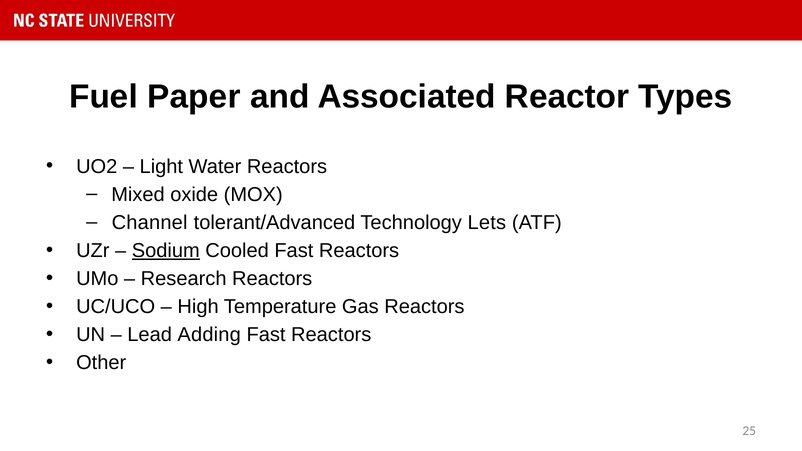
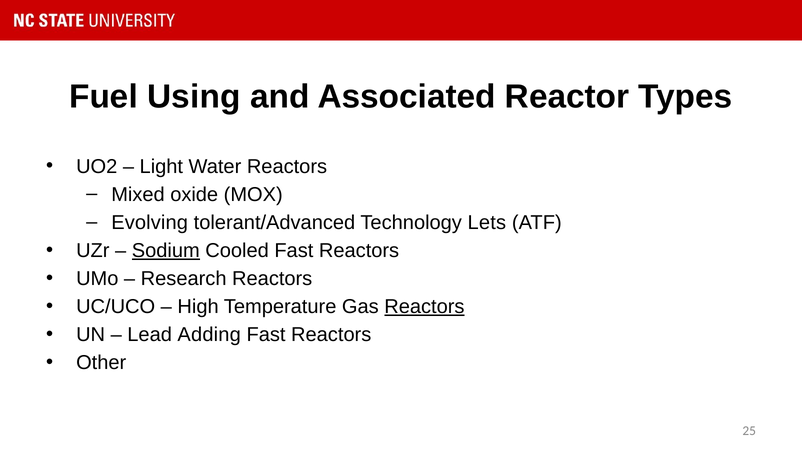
Paper: Paper -> Using (194, 97)
Channel: Channel -> Evolving (150, 223)
Reactors underline: none -> present (424, 307)
